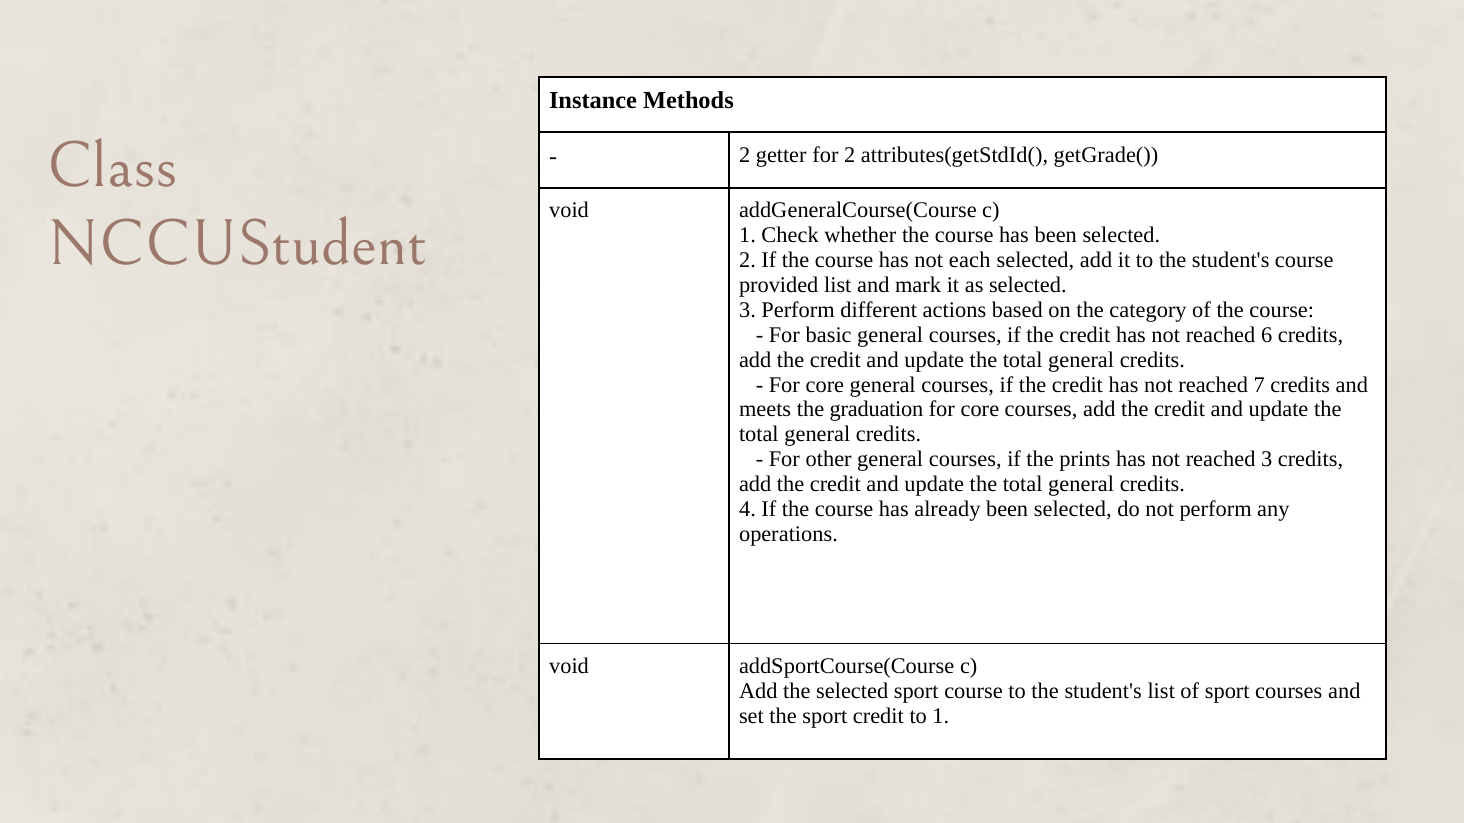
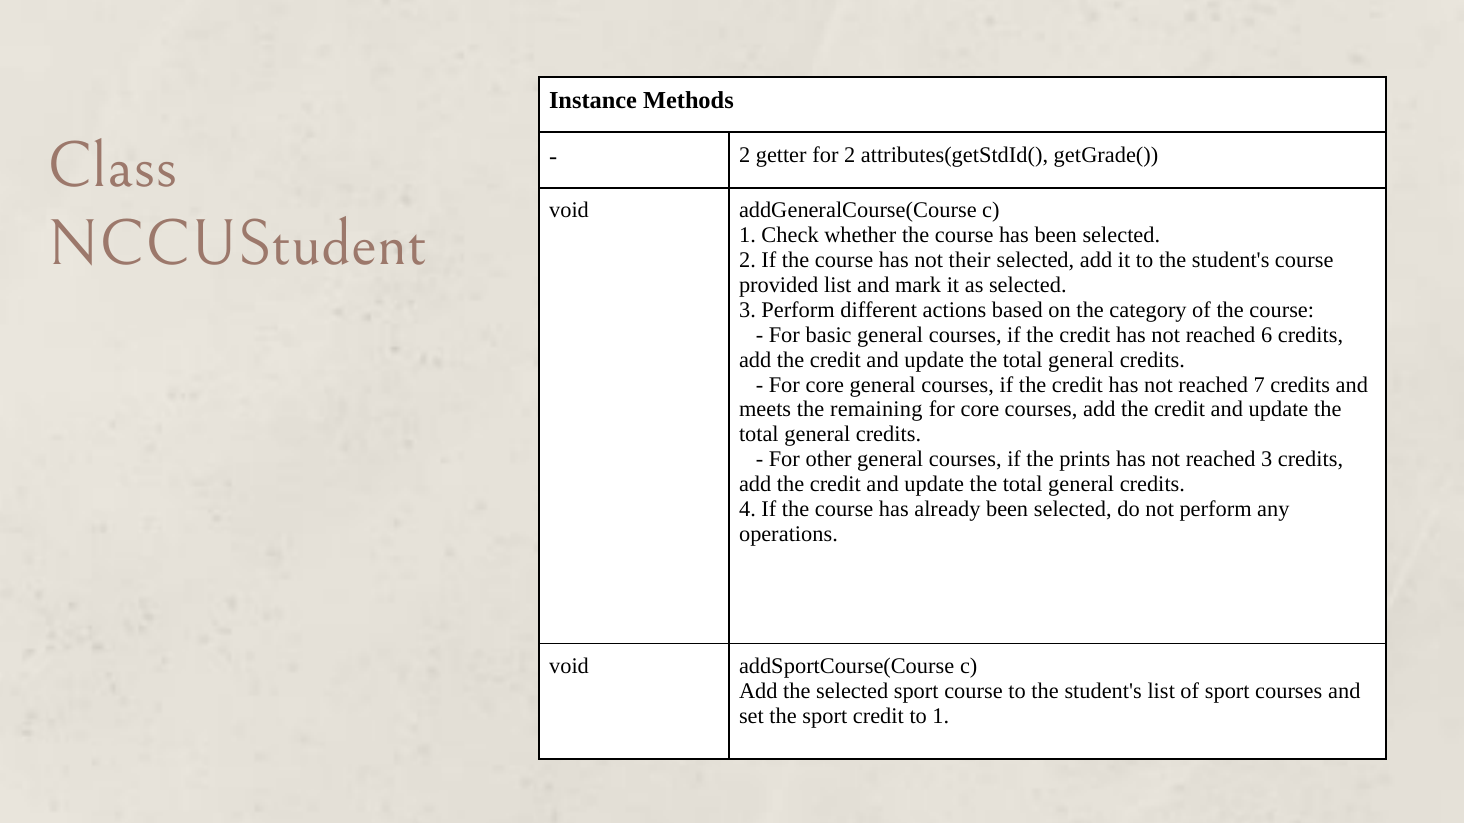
each: each -> their (970, 260)
graduation: graduation -> remaining (876, 410)
